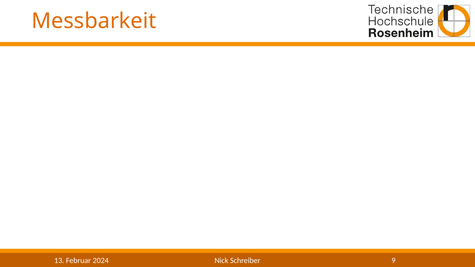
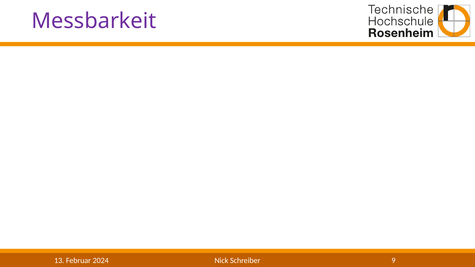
Messbarkeit colour: orange -> purple (94, 21)
